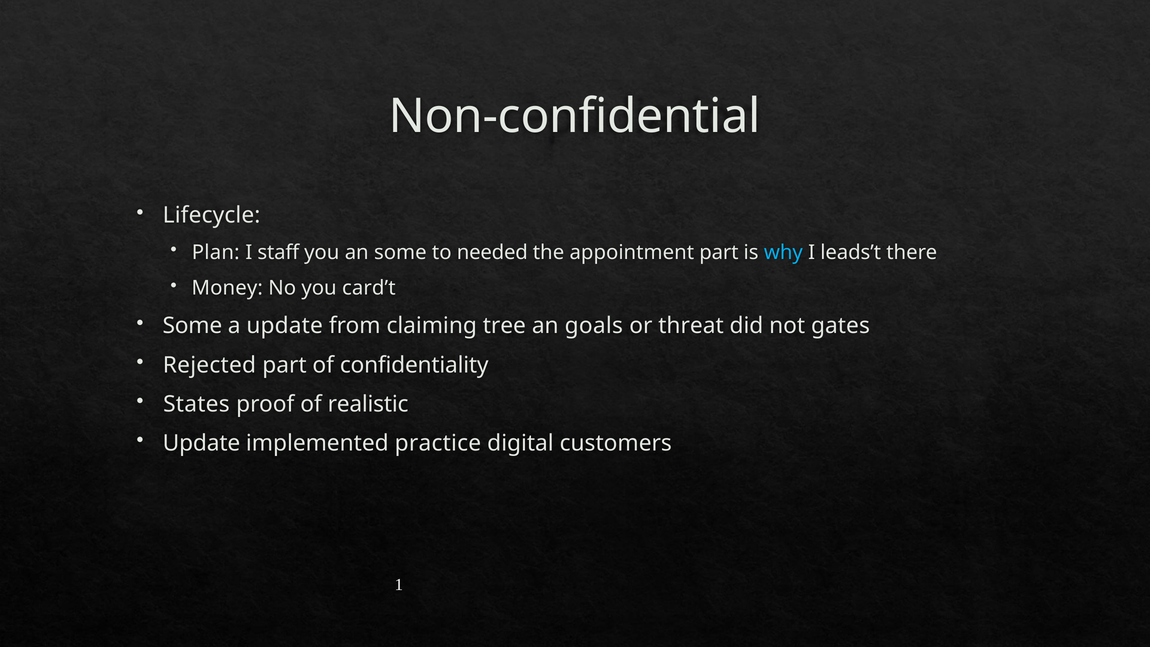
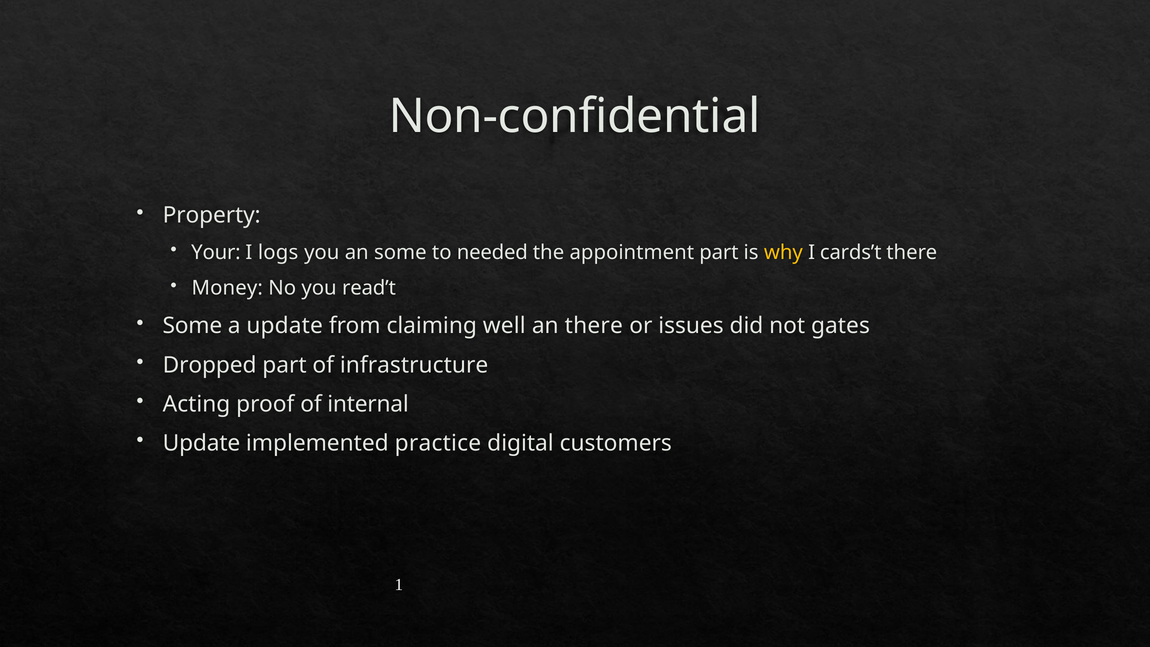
Lifecycle: Lifecycle -> Property (212, 215)
Plan: Plan -> Your (216, 252)
staff: staff -> logs (278, 252)
why colour: light blue -> yellow (783, 252)
leads’t: leads’t -> cards’t (851, 252)
card’t: card’t -> read’t (369, 288)
tree: tree -> well (504, 326)
an goals: goals -> there (594, 326)
threat: threat -> issues (691, 326)
Rejected: Rejected -> Dropped (210, 365)
confidentiality: confidentiality -> infrastructure (414, 365)
States: States -> Acting (197, 404)
realistic: realistic -> internal (368, 404)
